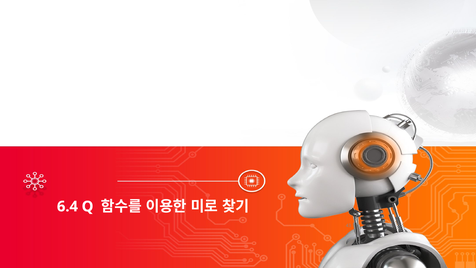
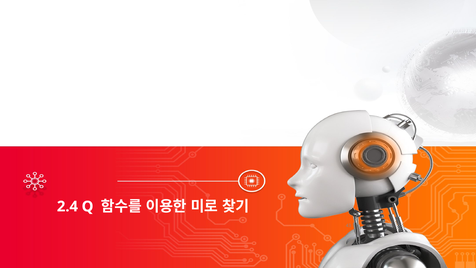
6.4: 6.4 -> 2.4 (67, 206)
